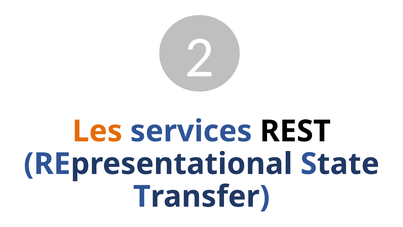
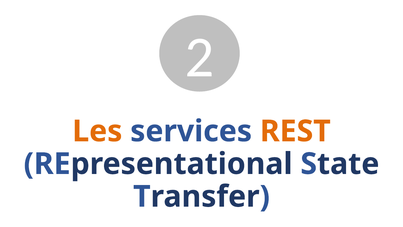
REST colour: black -> orange (295, 131)
